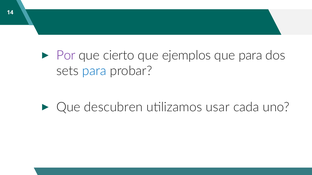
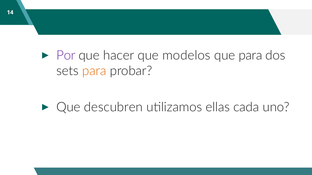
cierto: cierto -> hacer (119, 55)
ejemplos: ejemplos -> modelos (186, 55)
para colour: blue -> orange (94, 71)
usar: usar -> ellas (218, 107)
